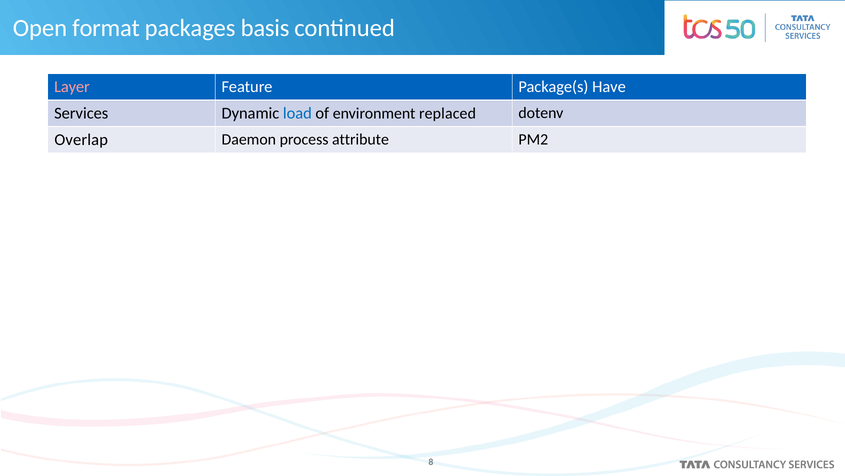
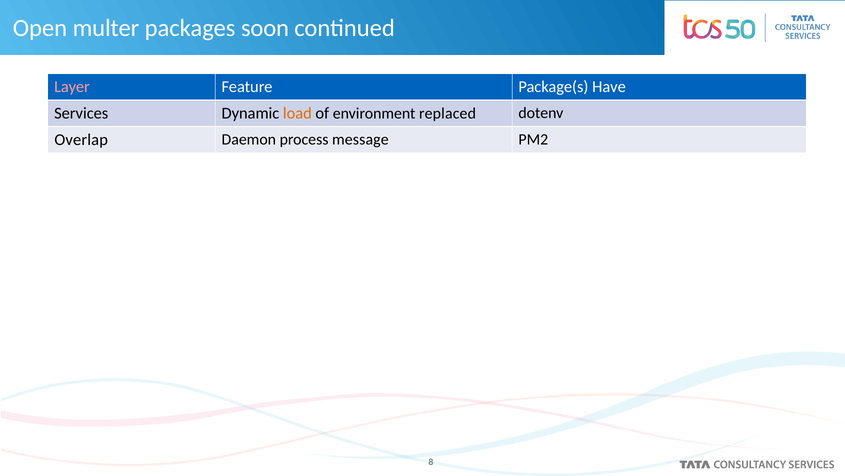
format: format -> multer (106, 28)
basis: basis -> soon (265, 28)
load colour: blue -> orange (297, 113)
attribute: attribute -> message (360, 139)
